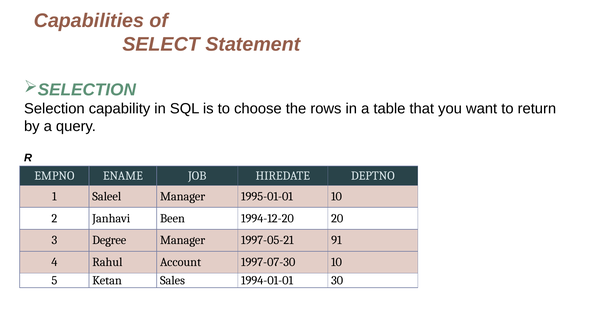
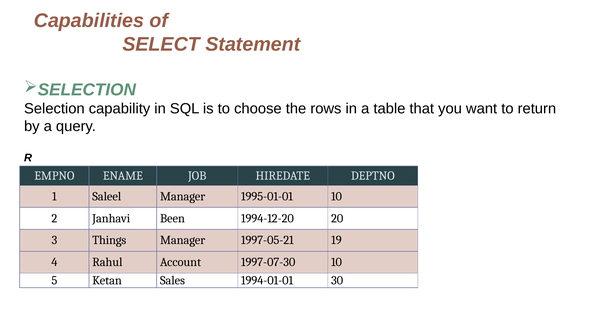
Degree: Degree -> Things (109, 240)
91: 91 -> 19 (336, 240)
